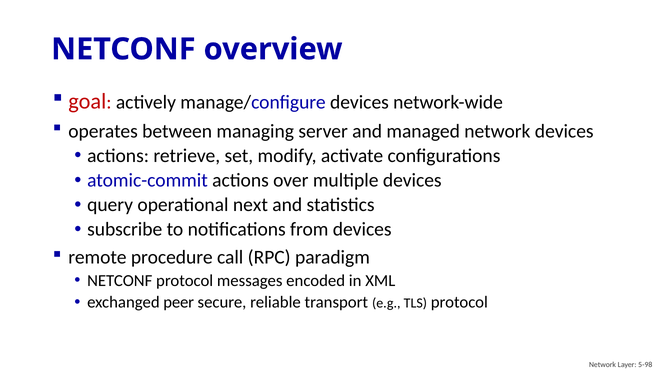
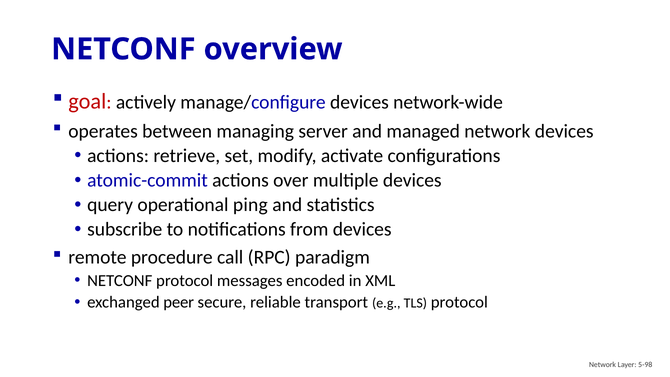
next: next -> ping (250, 205)
